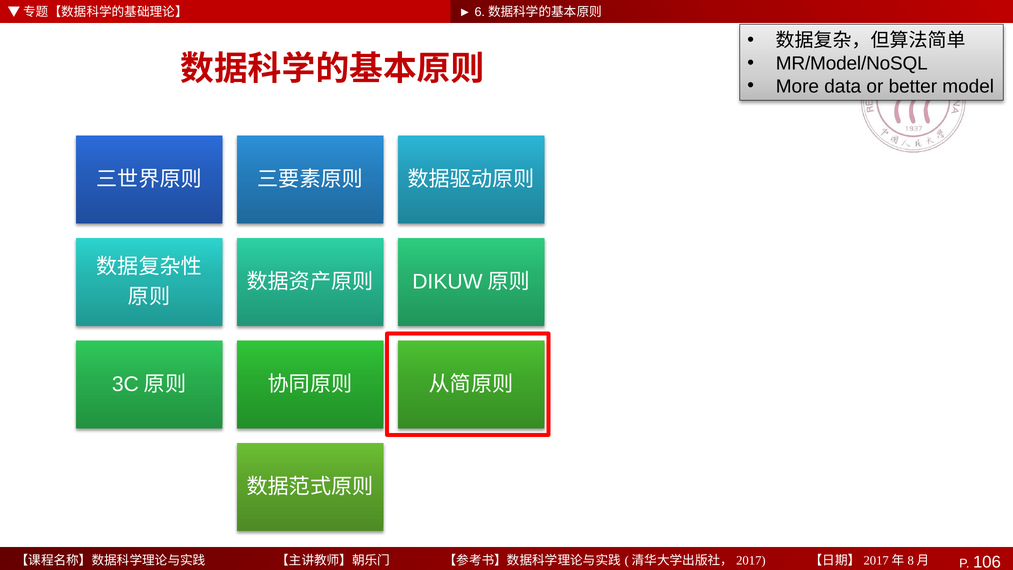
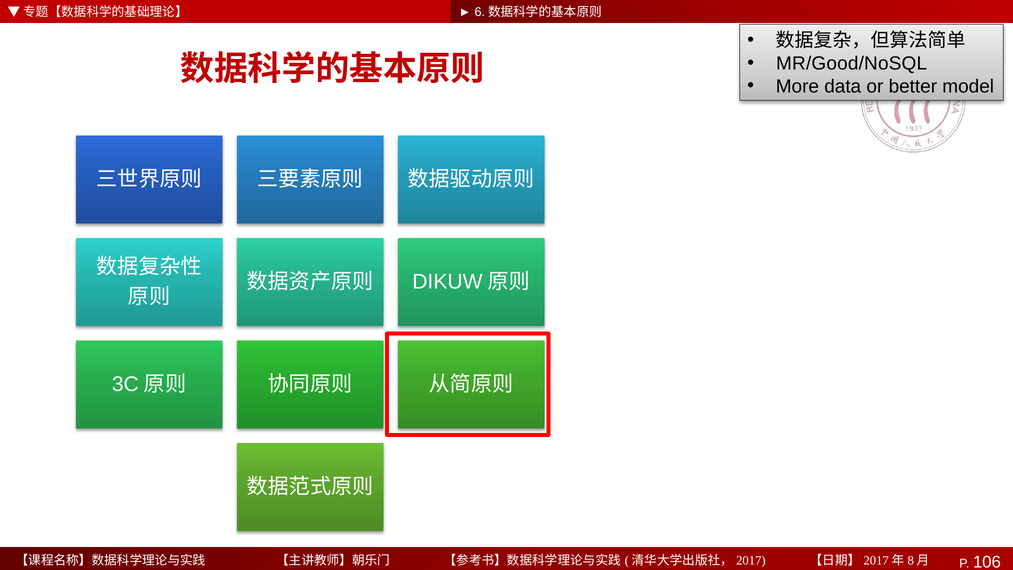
MR/Model/NoSQL: MR/Model/NoSQL -> MR/Good/NoSQL (852, 63)
